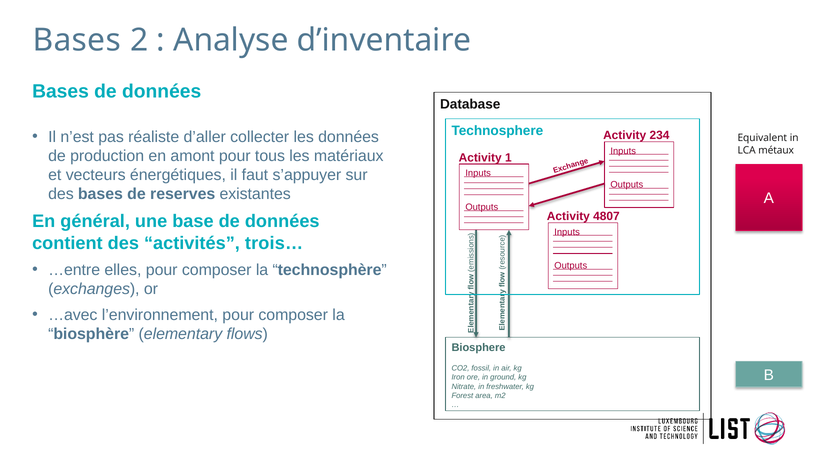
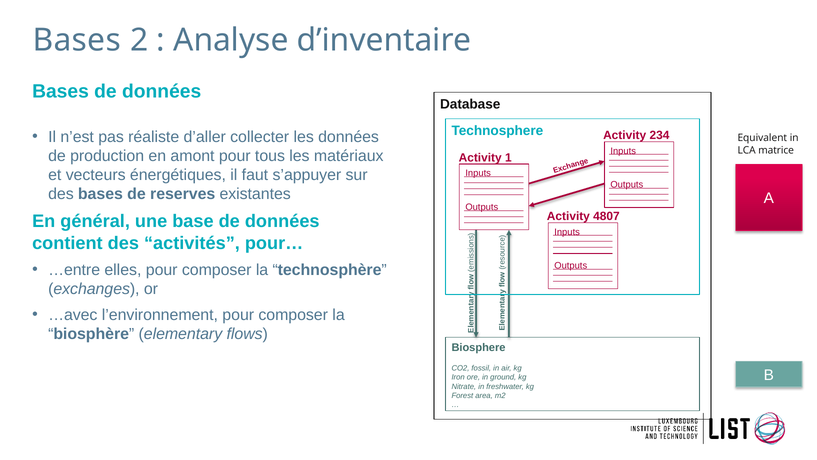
métaux: métaux -> matrice (776, 150)
trois…: trois… -> pour… (274, 243)
